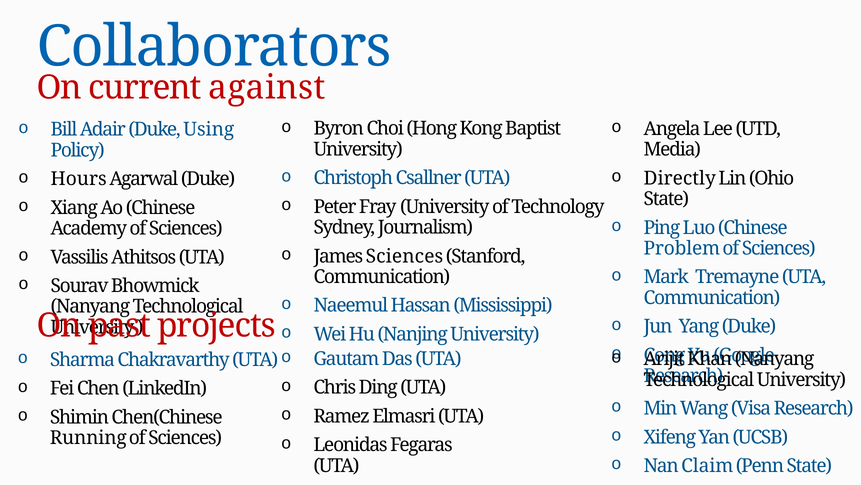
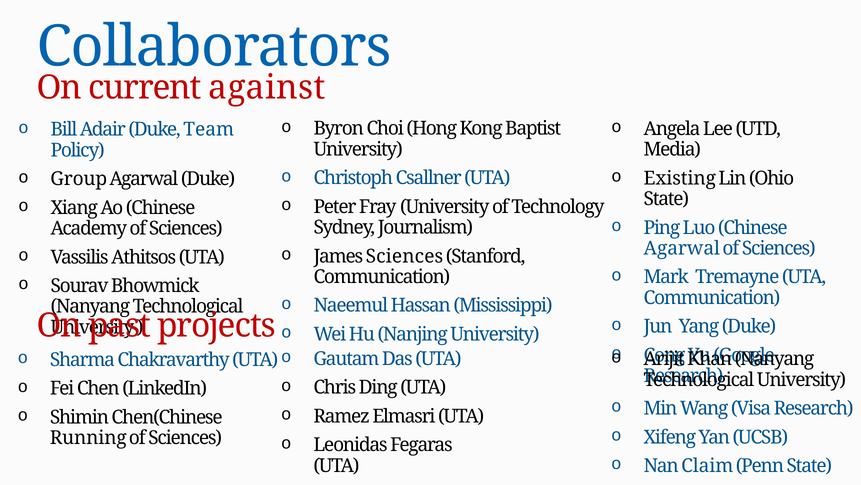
Using: Using -> Team (209, 129)
Directly: Directly -> Existing (680, 178)
Hours: Hours -> Group (79, 179)
Problem: Problem -> Agarwal (682, 248)
